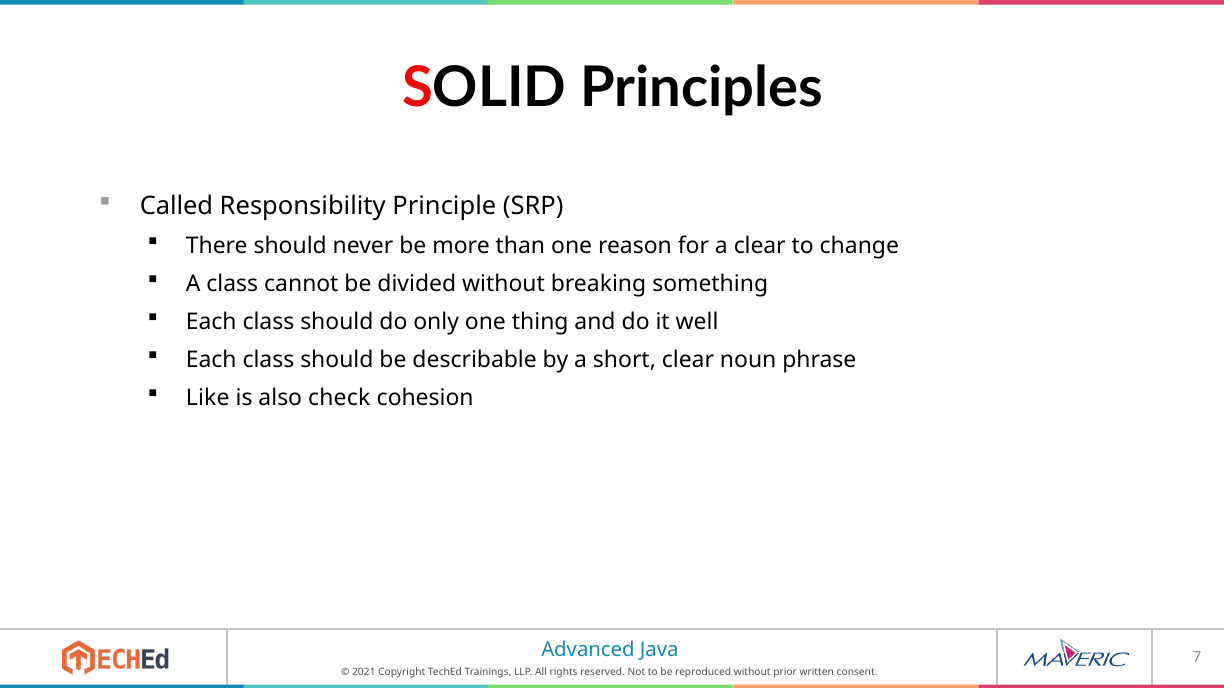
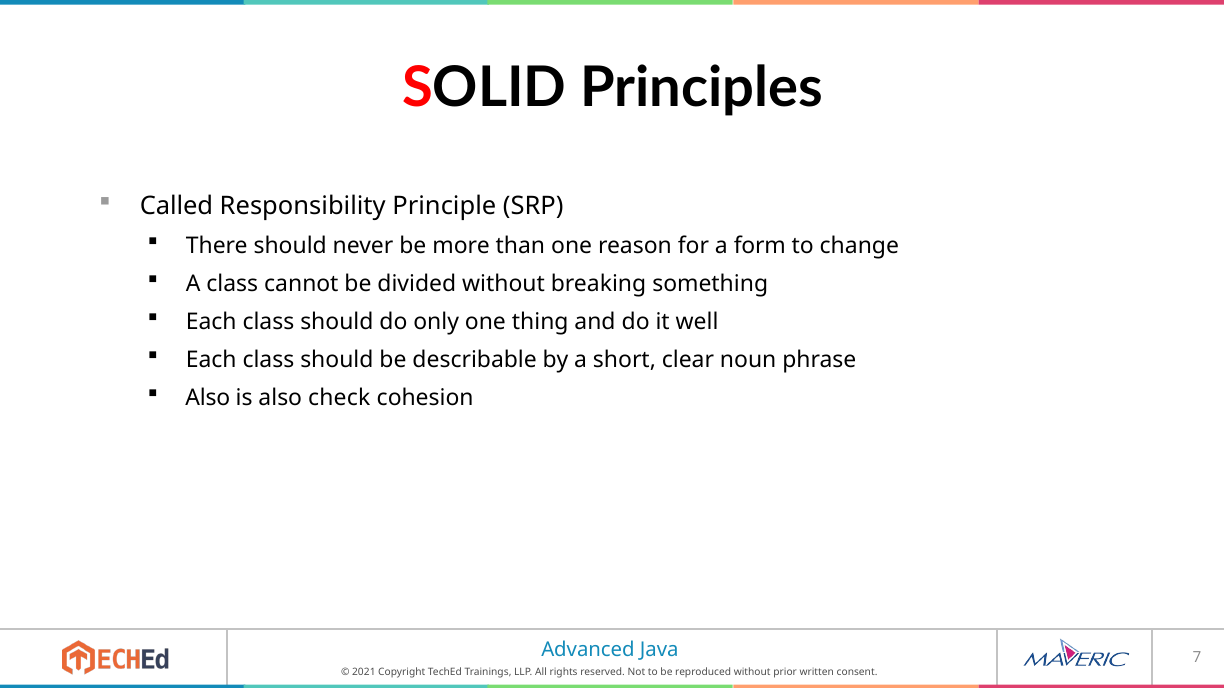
a clear: clear -> form (760, 246)
Like: Like -> Also (208, 398)
